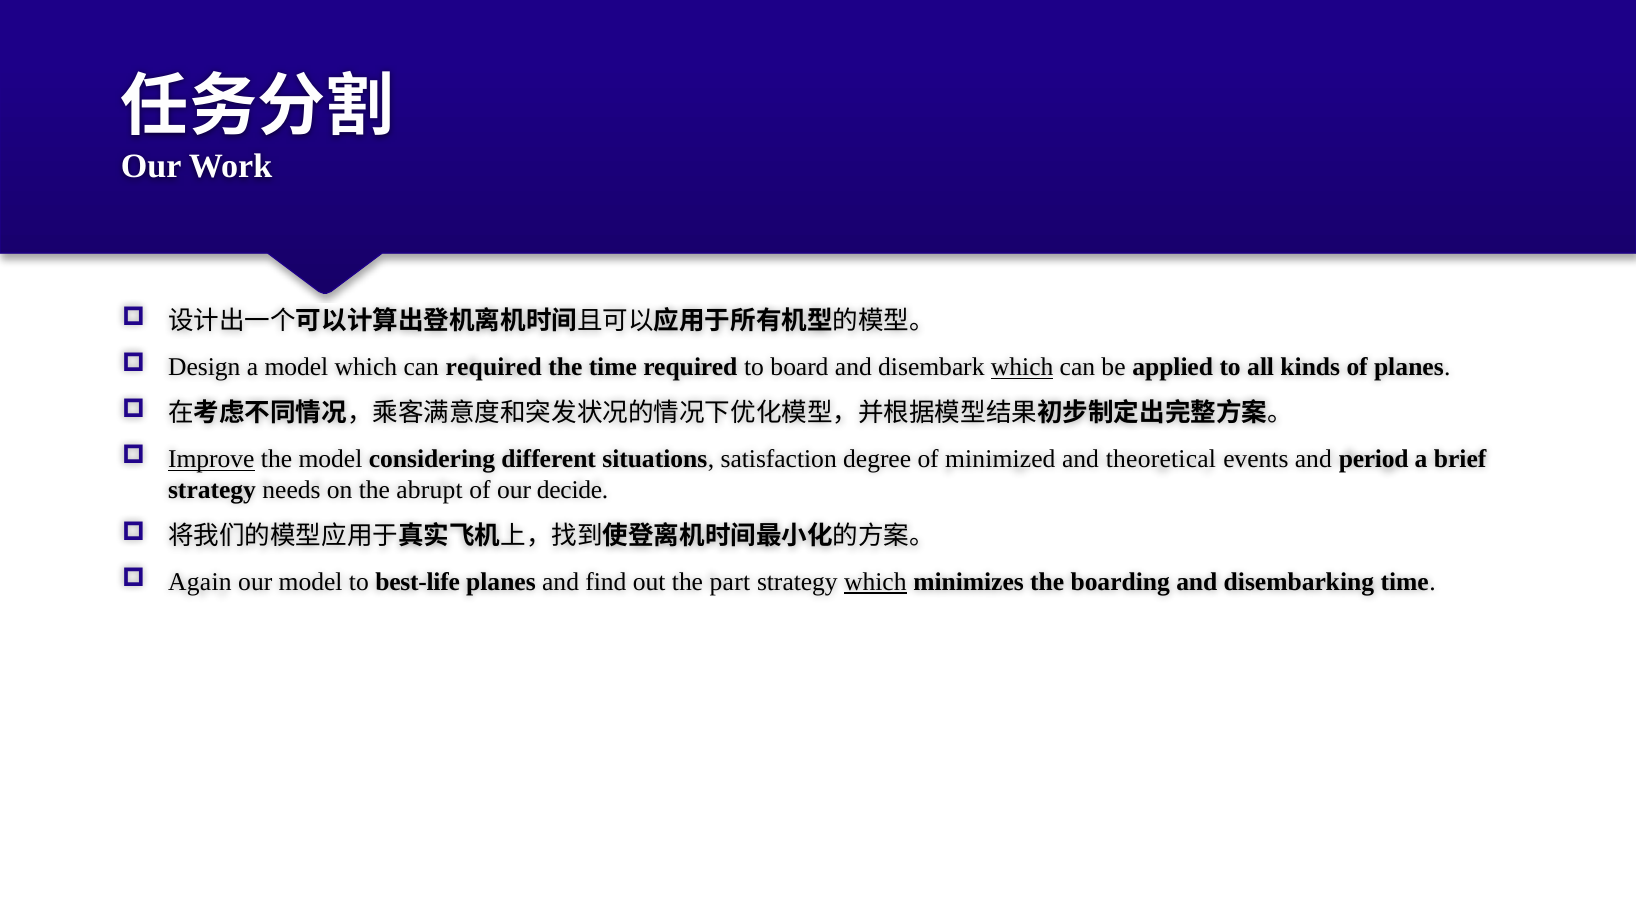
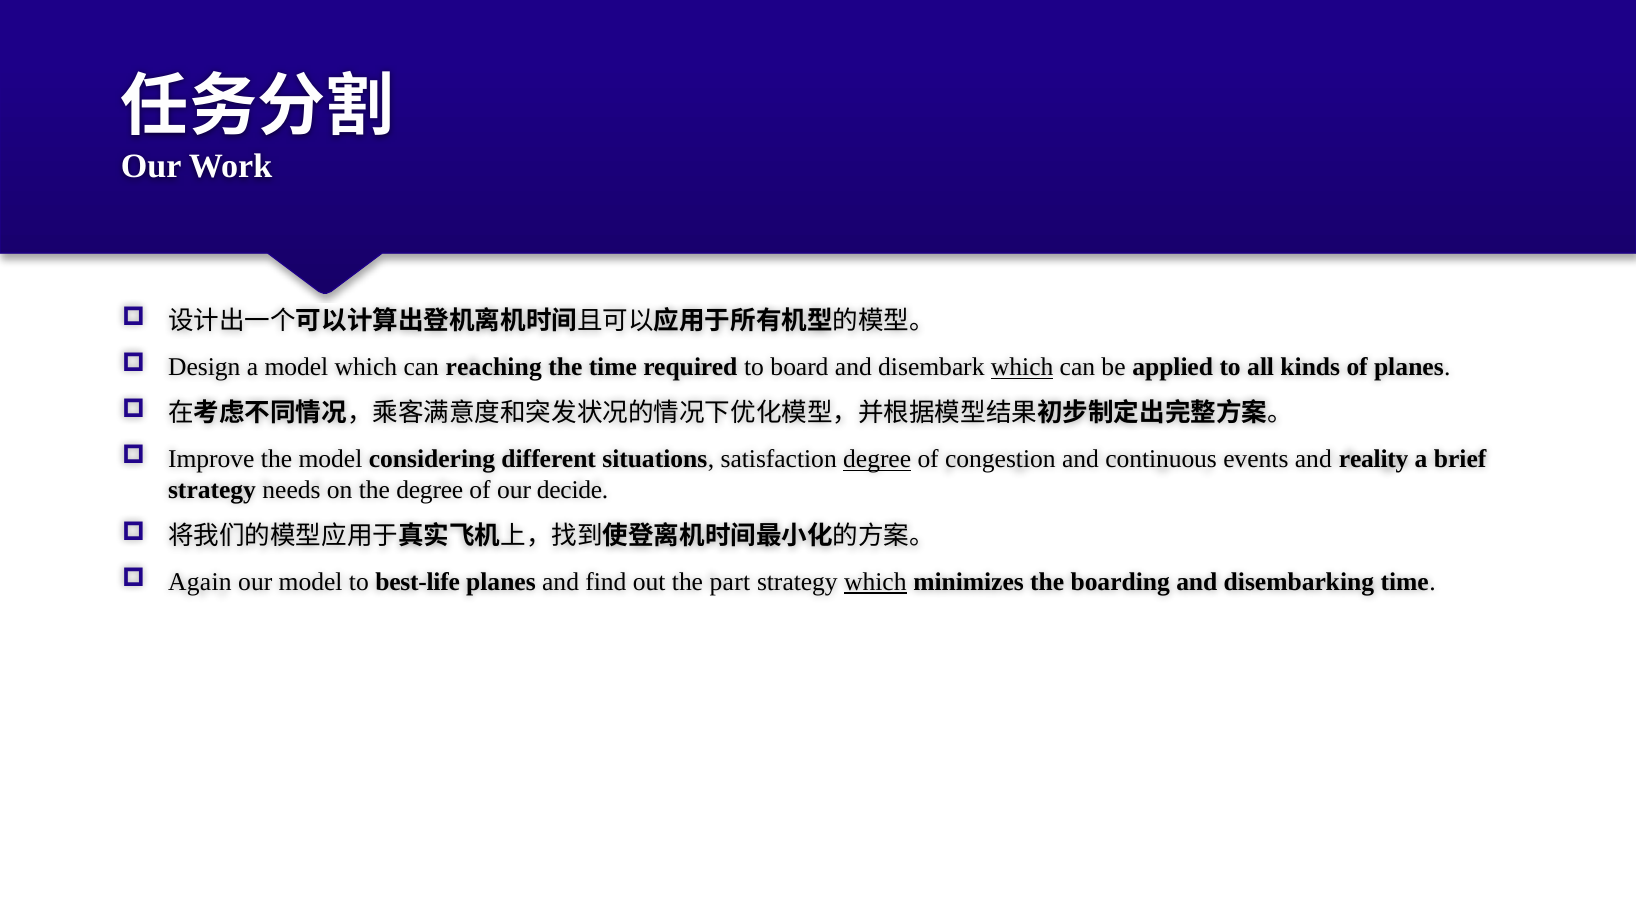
can required: required -> reaching (494, 367)
Improve underline: present -> none (211, 460)
degree underline: none -> present (877, 460)
minimized: minimized -> congestion (1000, 460)
theoretical: theoretical -> continuous (1161, 460)
period: period -> reality (1374, 460)
the abrupt: abrupt -> degree (430, 490)
